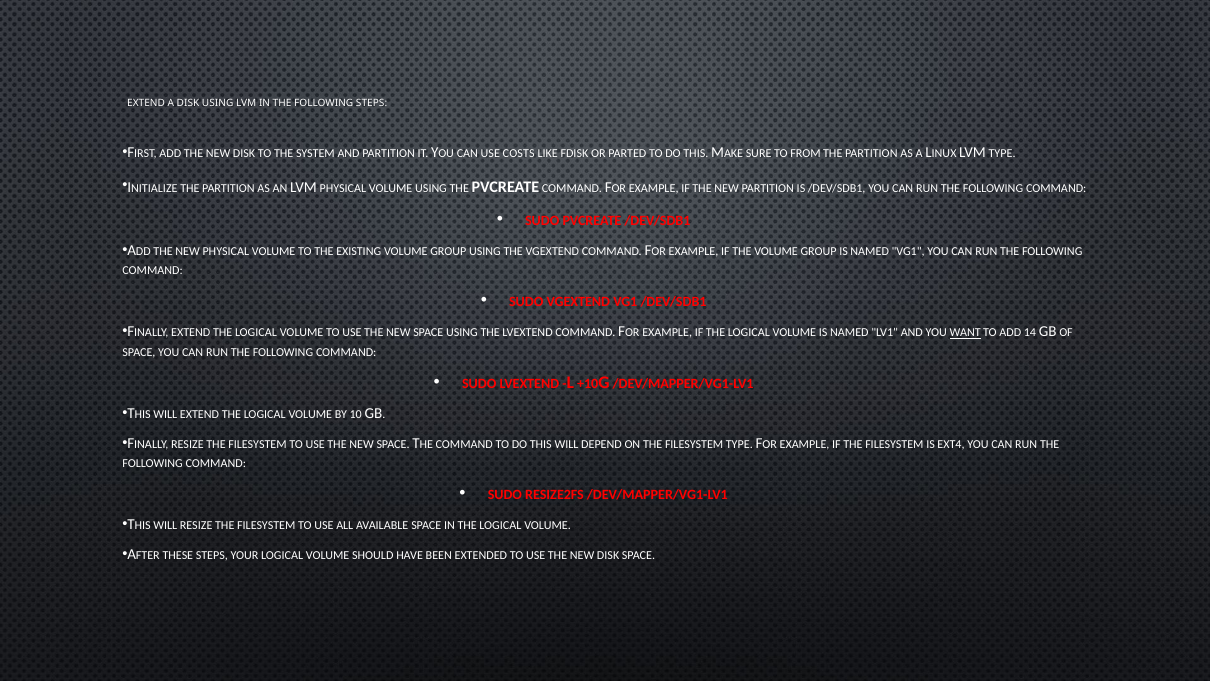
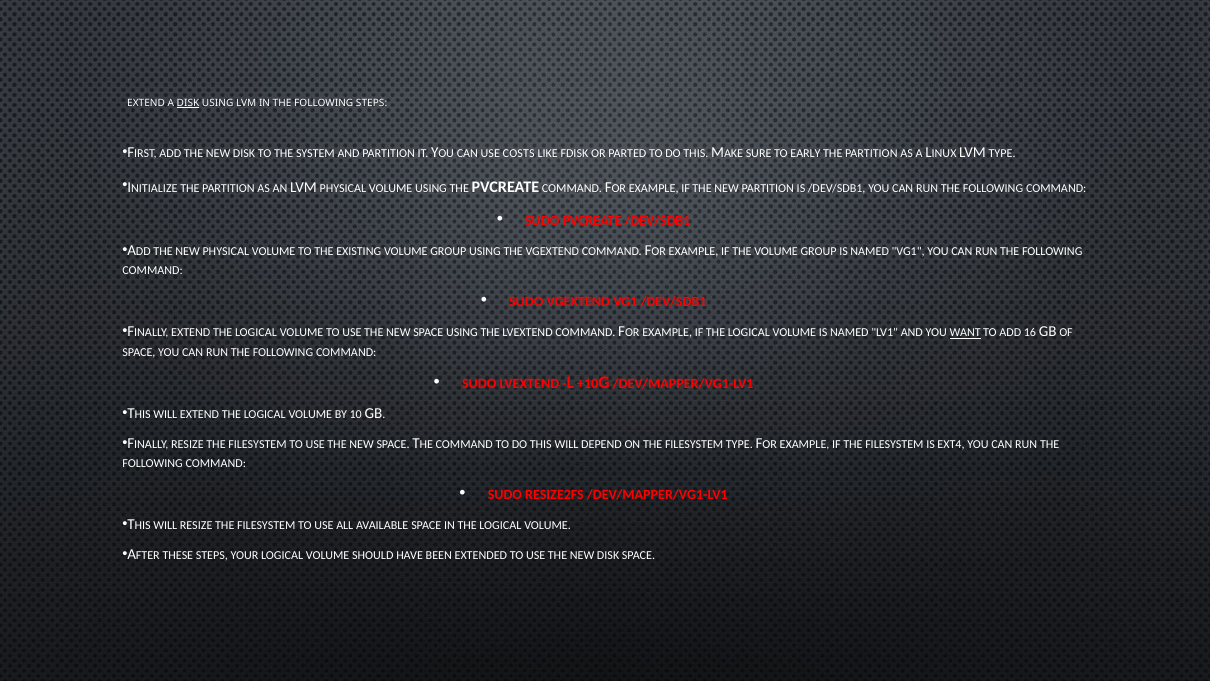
DISK underline: none -> present (188, 103)
FROM: FROM -> EARLY (806, 153)
14: 14 -> 16 (1030, 333)
